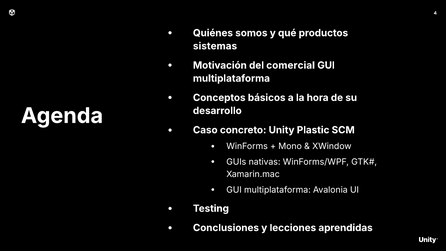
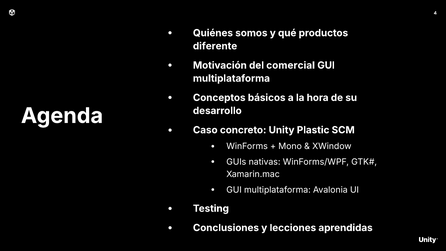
sistemas: sistemas -> diferente (215, 46)
